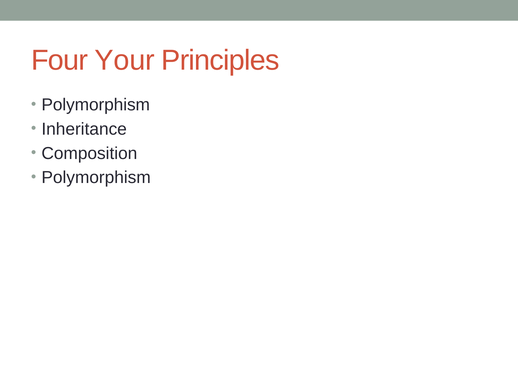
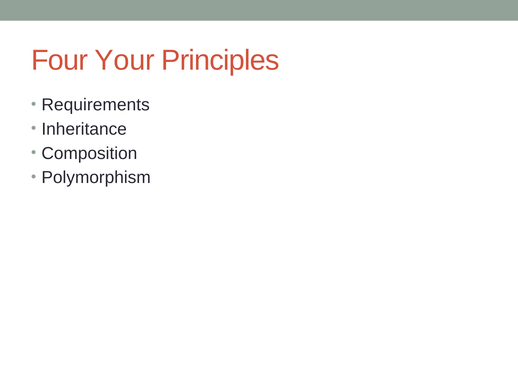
Polymorphism: Polymorphism -> Requirements (96, 105)
